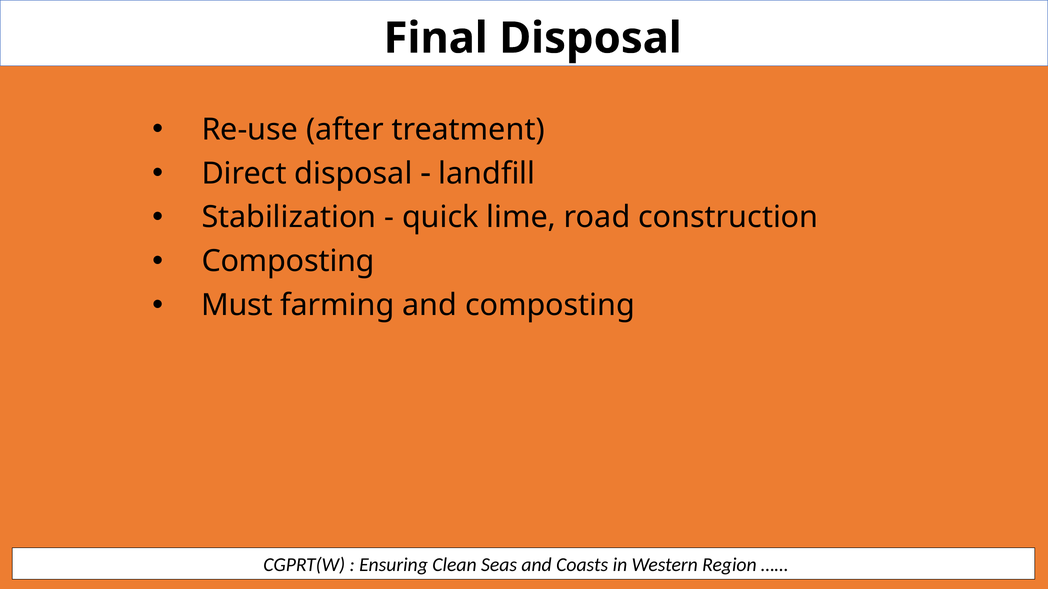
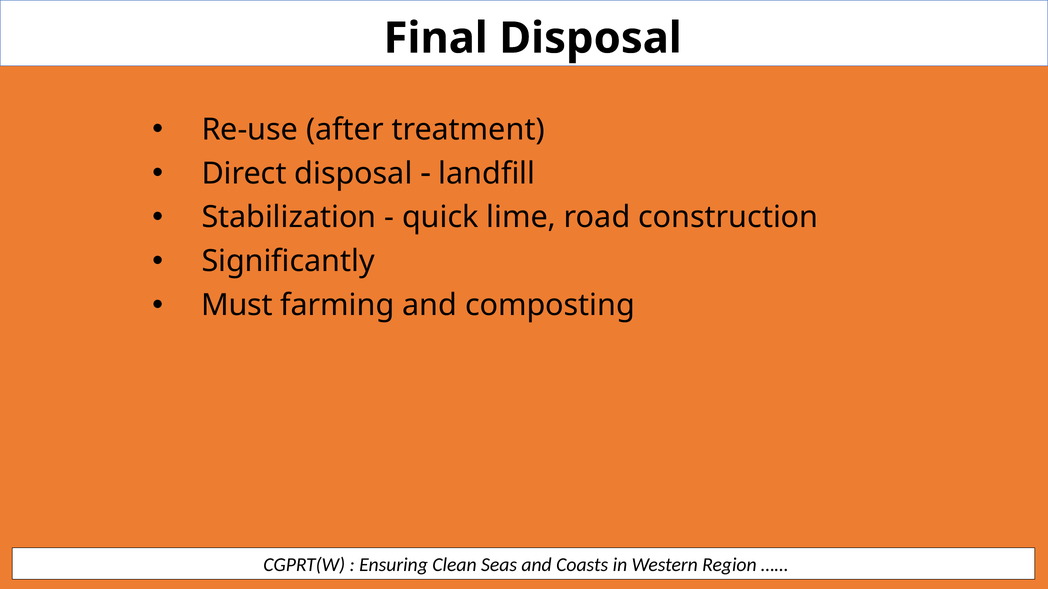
Composting: Composting -> Significantly (288, 261)
